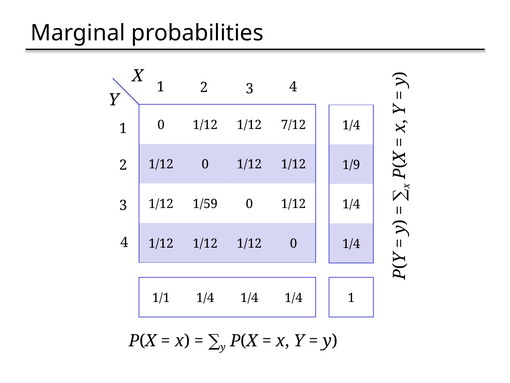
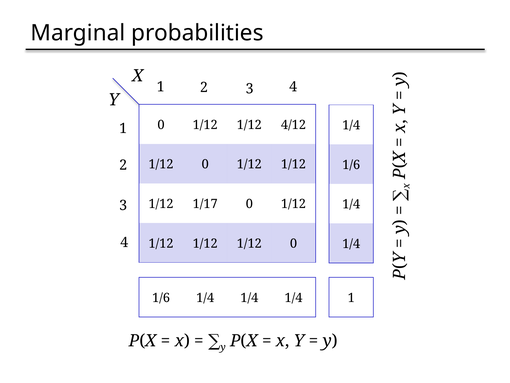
7/12: 7/12 -> 4/12 (293, 125)
1/9: 1/9 -> 1/6 (351, 165)
1/59: 1/59 -> 1/17 (205, 204)
1/1: 1/1 -> 1/6 (161, 298)
